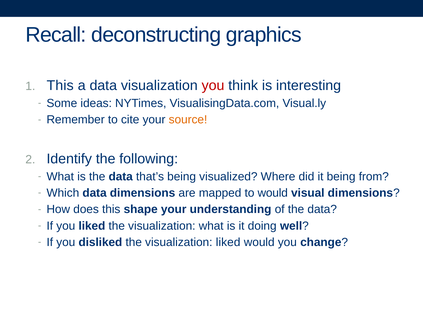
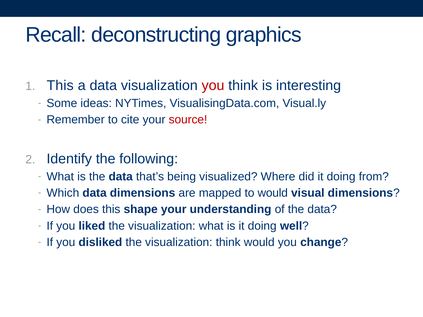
source colour: orange -> red (188, 120)
did it being: being -> doing (341, 177)
visualization liked: liked -> think (228, 242)
